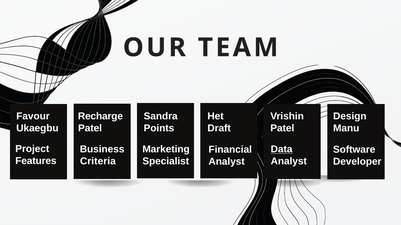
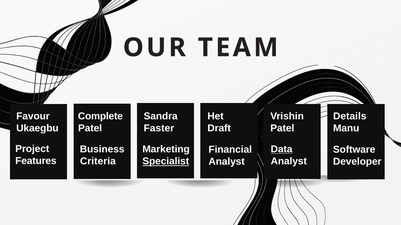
Recharge: Recharge -> Complete (100, 117)
Design: Design -> Details (350, 117)
Points: Points -> Faster (159, 129)
Specialist underline: none -> present (166, 162)
